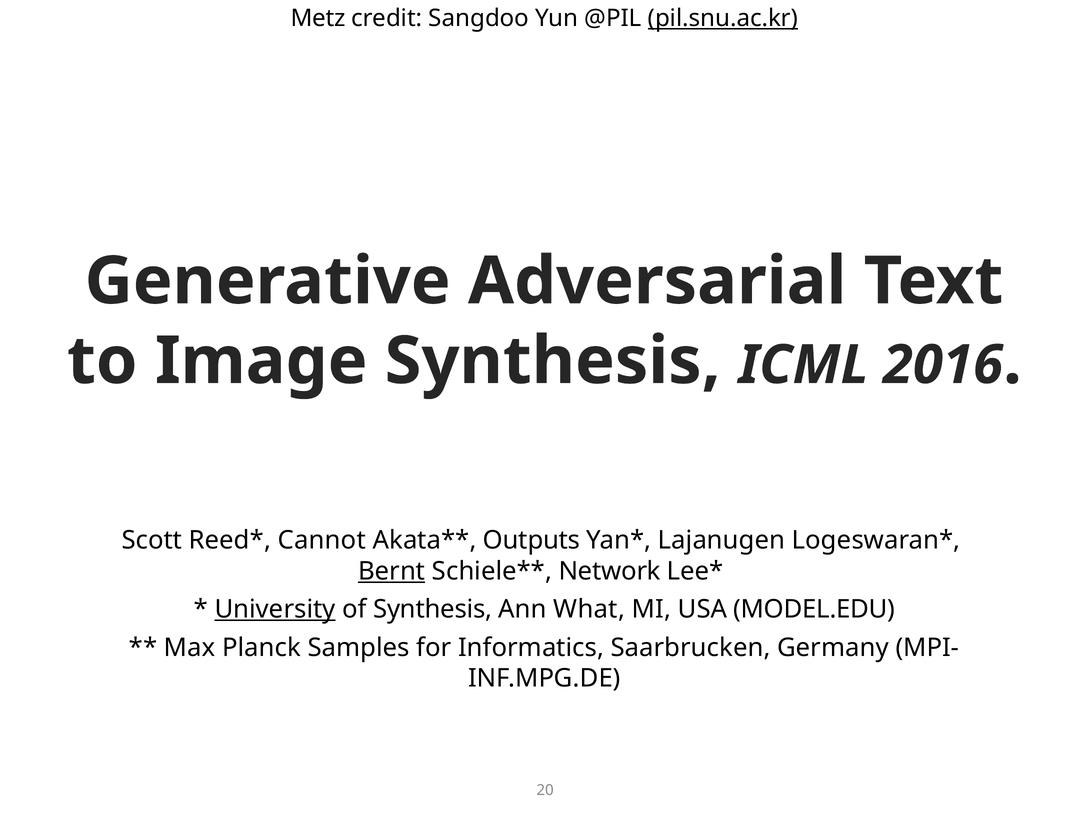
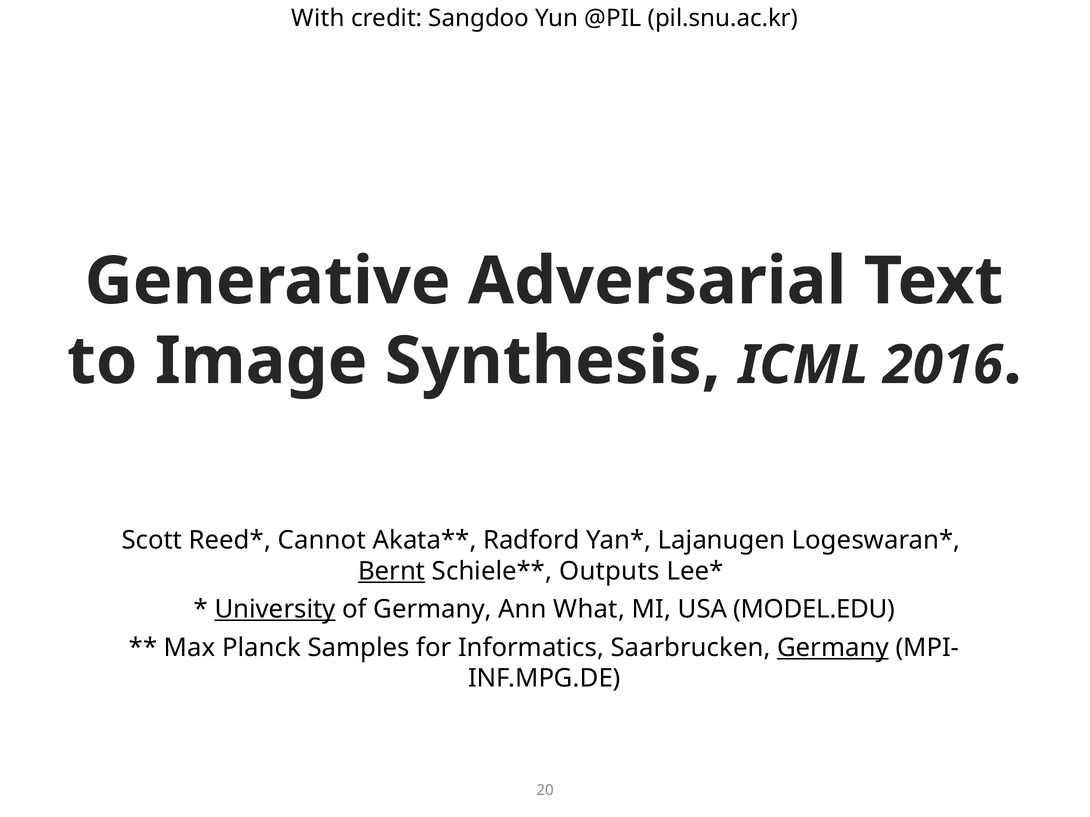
Metz: Metz -> With (318, 18)
pil.snu.ac.kr underline: present -> none (723, 18)
Outputs: Outputs -> Radford (531, 541)
Network: Network -> Outputs (609, 572)
of Synthesis: Synthesis -> Germany (432, 610)
Germany underline: none -> present (833, 648)
